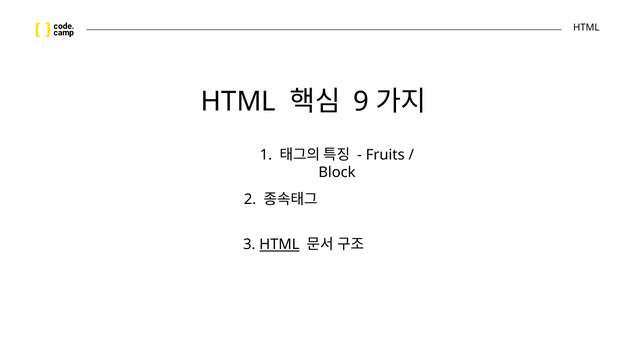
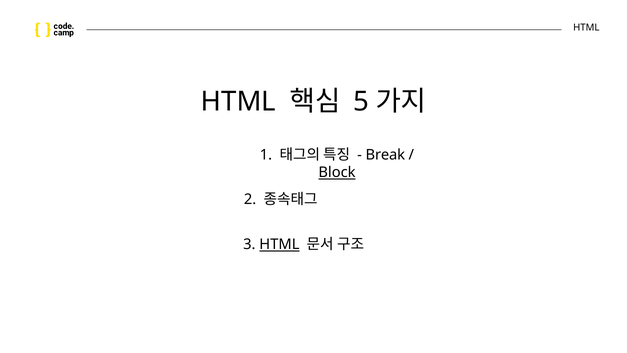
9: 9 -> 5 (361, 102)
Fruits: Fruits -> Break (385, 155)
Block underline: none -> present (337, 172)
